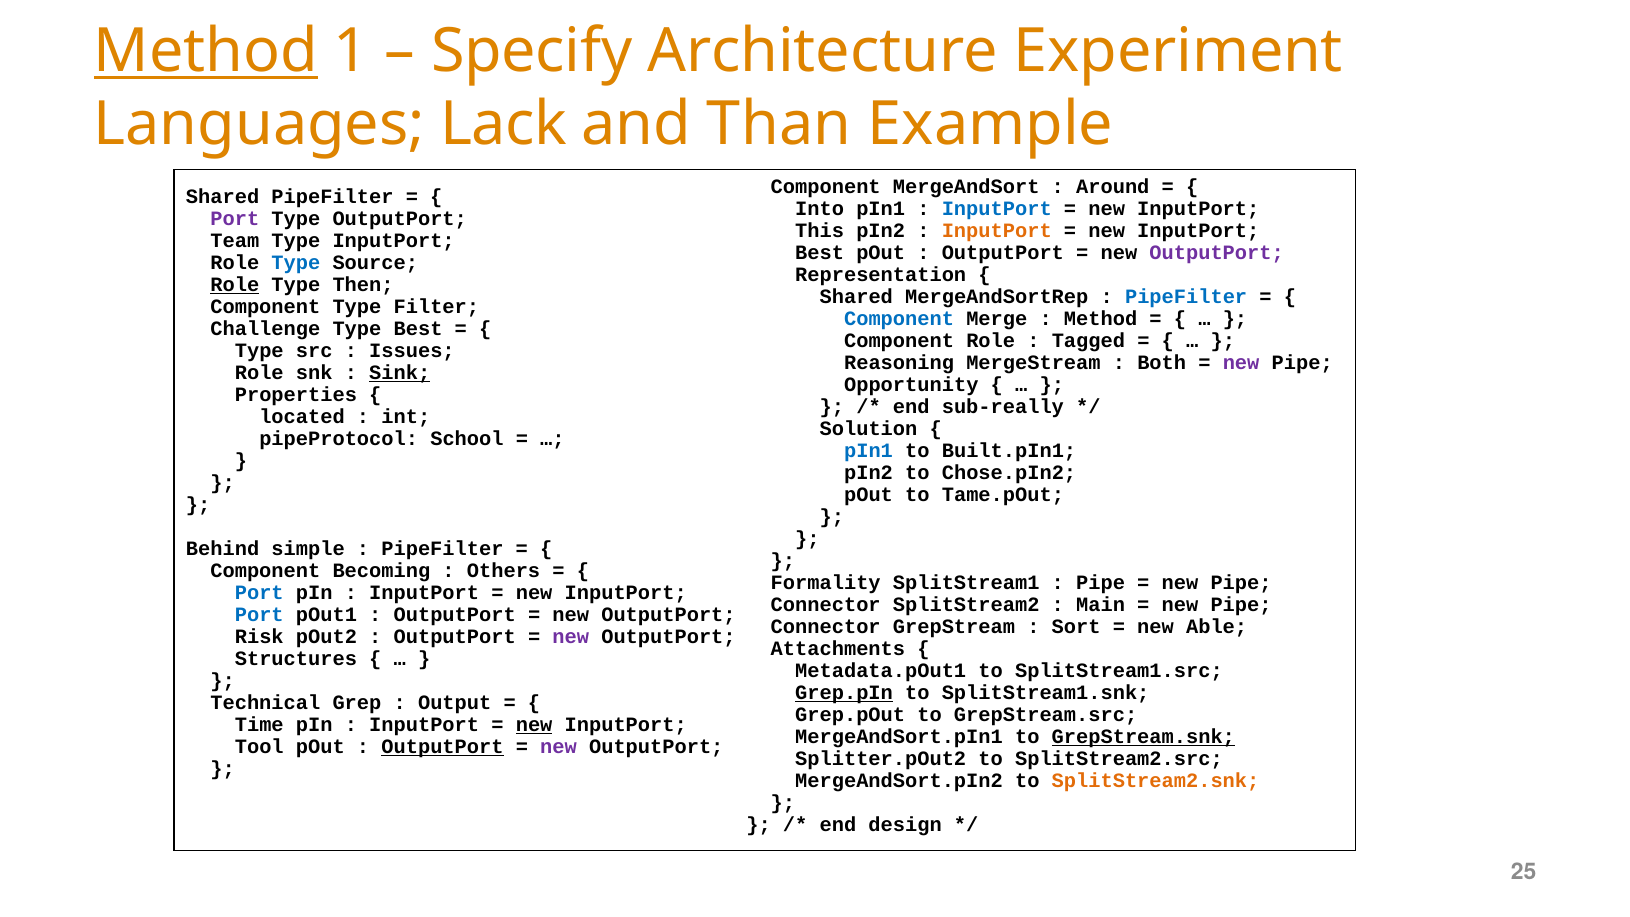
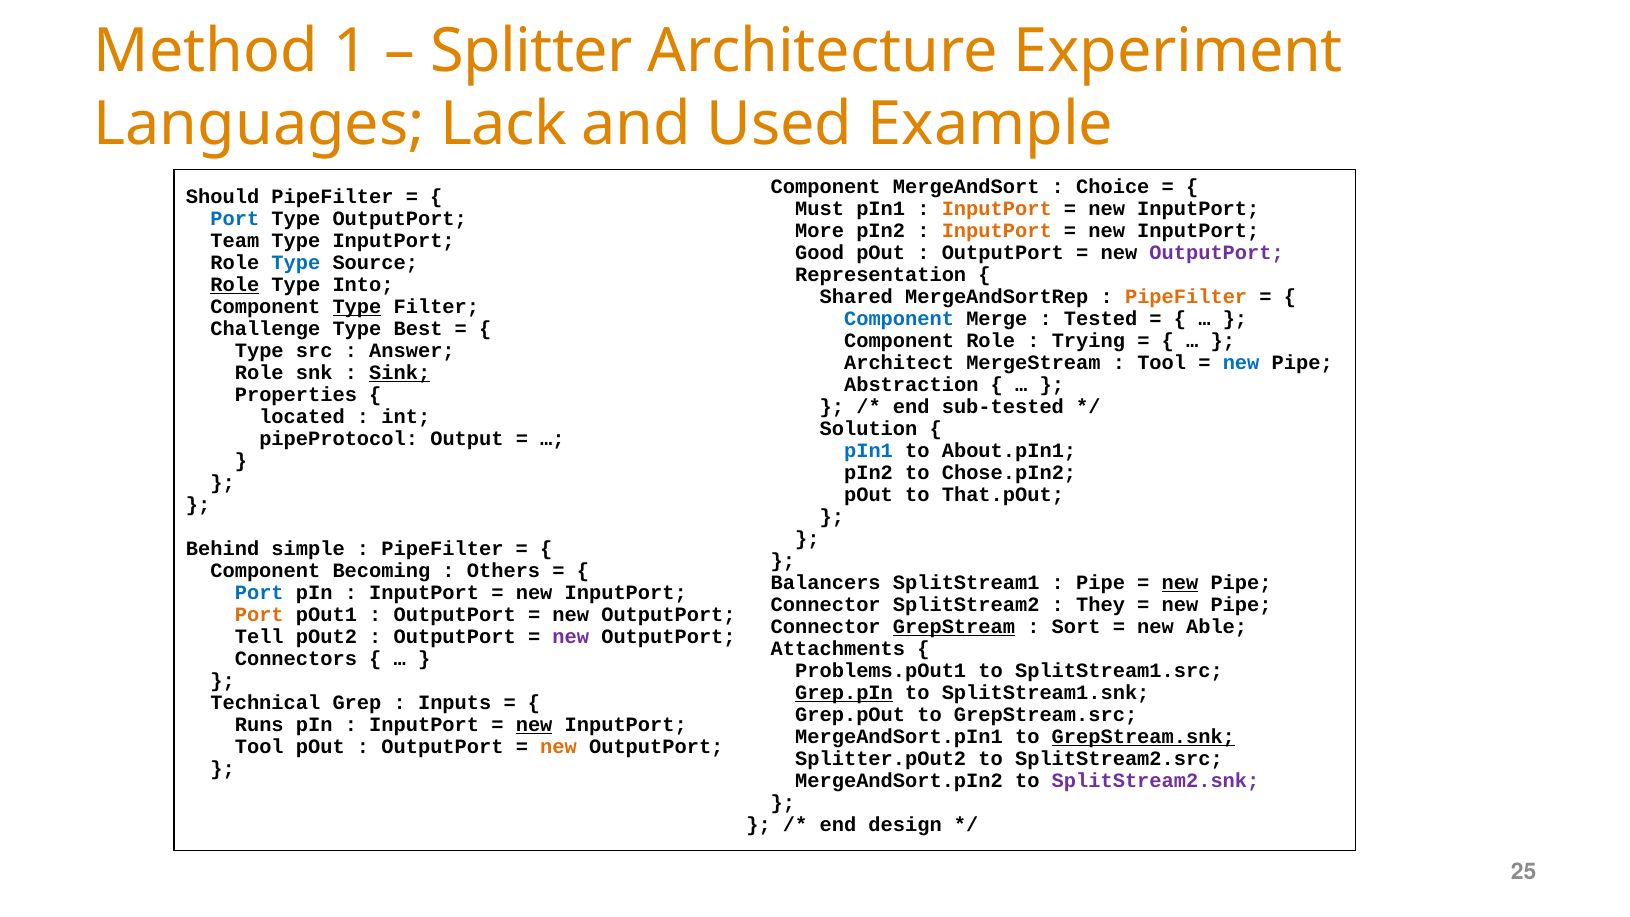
Method underline: present -> none (206, 51)
Specify: Specify -> Splitter (532, 51)
Than: Than -> Used (780, 124)
Around: Around -> Choice (1113, 186)
Shared: Shared -> Should (223, 197)
Into: Into -> Must (820, 208)
InputPort colour: blue -> orange (997, 208)
Port colour: purple -> blue (235, 219)
This: This -> More (820, 230)
Best: Best -> Good (820, 252)
Then: Then -> Into (363, 285)
PipeFilter colour: blue -> orange (1186, 296)
Type underline: none -> present (357, 307)
Method: Method -> Tested (1101, 318)
Tagged: Tagged -> Trying (1088, 340)
Issues: Issues -> Answer (412, 351)
Reasoning: Reasoning -> Architect (899, 362)
Both: Both -> Tool (1162, 362)
new colour: purple -> blue (1241, 362)
Opportunity: Opportunity -> Abstraction (911, 384)
sub-really: sub-really -> sub-tested (1003, 406)
School: School -> Output (467, 439)
Built.pIn1: Built.pIn1 -> About.pIn1 (1009, 450)
Tame.pOut: Tame.pOut -> That.pOut (1003, 494)
Formality: Formality -> Balancers (826, 582)
new underline: none -> present (1180, 582)
Main: Main -> They (1101, 604)
Port colour: blue -> orange (259, 614)
GrepStream underline: none -> present (954, 626)
Risk: Risk -> Tell (259, 636)
Structures: Structures -> Connectors (296, 658)
Metadata.pOut1: Metadata.pOut1 -> Problems.pOut1 (881, 670)
Output: Output -> Inputs (455, 702)
Time: Time -> Runs (259, 724)
OutputPort underline: present -> none (442, 746)
new colour: purple -> orange (559, 746)
SplitStream2.snk colour: orange -> purple (1156, 780)
